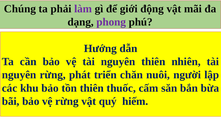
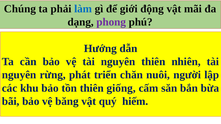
làm colour: purple -> blue (83, 9)
thuốc: thuốc -> giống (121, 88)
vệ rừng: rừng -> băng (67, 102)
